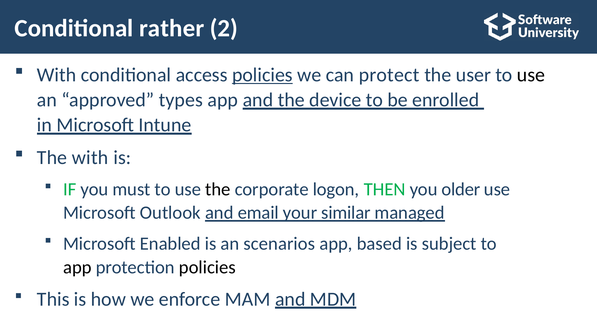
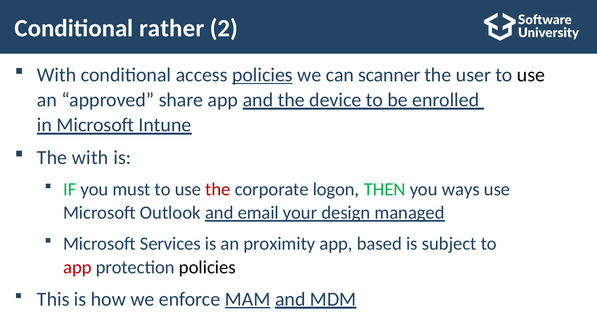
protect: protect -> scanner (389, 75)
types: types -> share (181, 100)
the colour: black -> red (218, 189)
older: older -> ways (461, 189)
similar: similar -> design (346, 213)
Enabled: Enabled -> Services (170, 244)
scenarios: scenarios -> proximity (279, 244)
app colour: black -> red (77, 267)
MAM underline: none -> present (248, 299)
